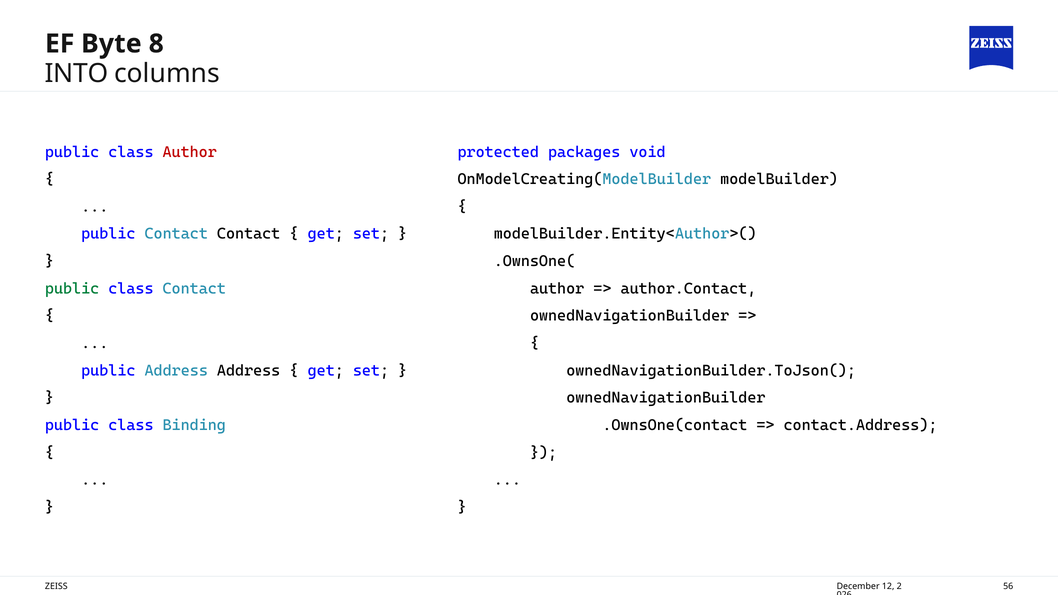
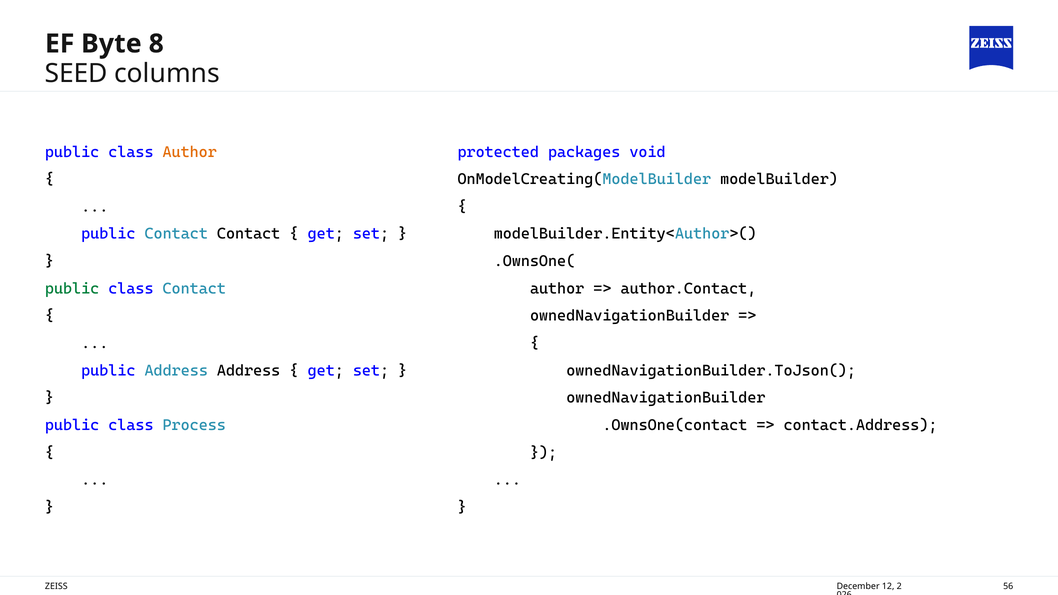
INTO: INTO -> SEED (76, 74)
Author colour: red -> orange (190, 152)
Binding: Binding -> Process (194, 425)
